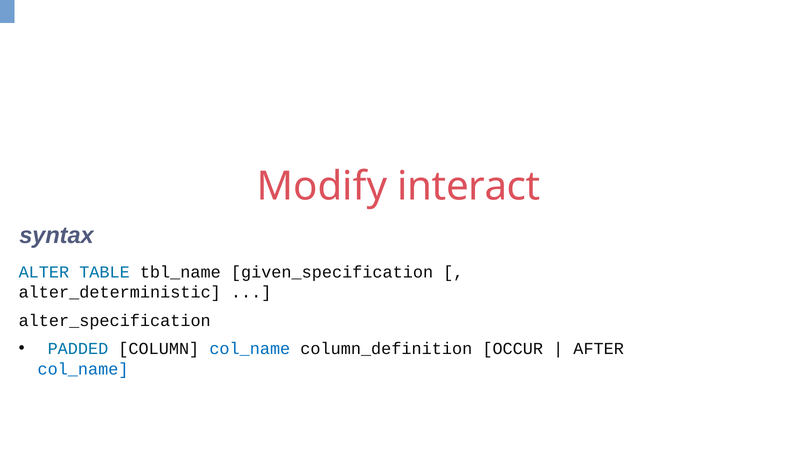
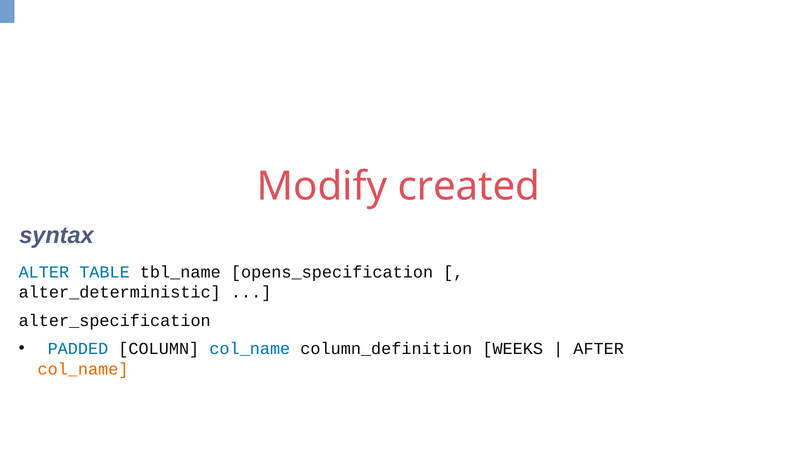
interact: interact -> created (469, 186)
given_specification: given_specification -> opens_specification (332, 272)
OCCUR: OCCUR -> WEEKS (513, 349)
col_name colour: blue -> orange (83, 369)
